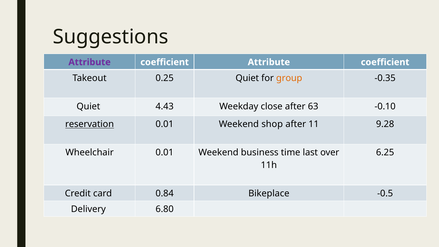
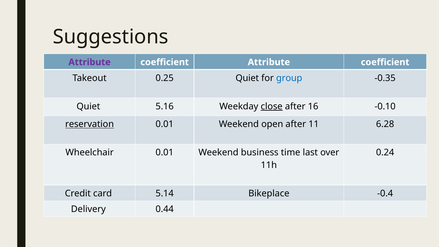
group colour: orange -> blue (289, 78)
4.43: 4.43 -> 5.16 (165, 106)
close underline: none -> present (272, 106)
63: 63 -> 16 (313, 106)
shop: shop -> open (272, 124)
9.28: 9.28 -> 6.28 (385, 124)
6.25: 6.25 -> 0.24 (385, 153)
0.84: 0.84 -> 5.14 (165, 193)
-0.5: -0.5 -> -0.4 (385, 193)
6.80: 6.80 -> 0.44 (165, 209)
